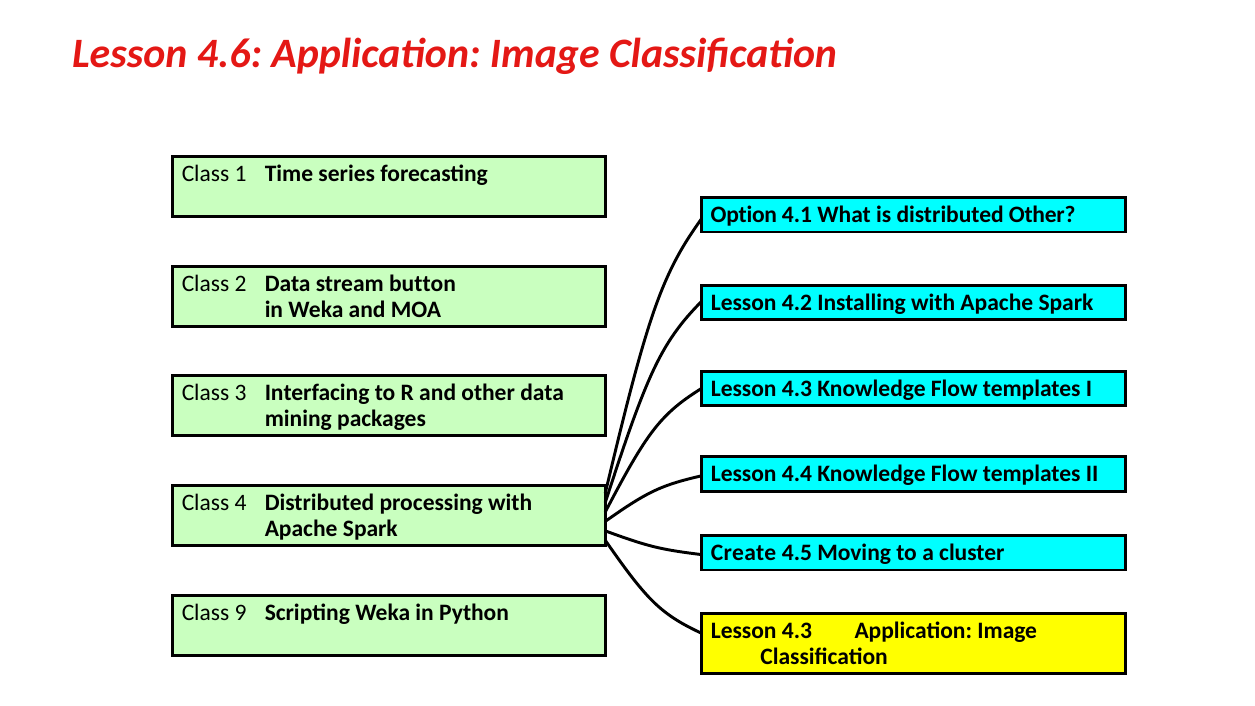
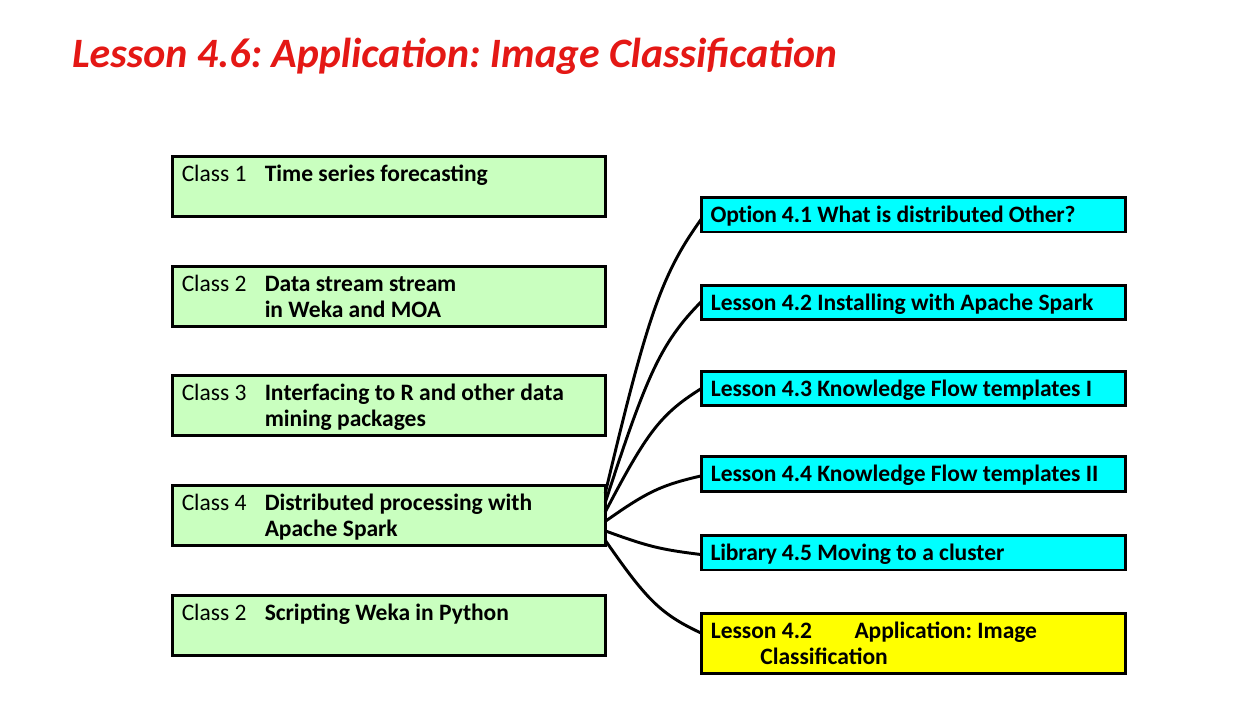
stream button: button -> stream (423, 284)
Create: Create -> Library (744, 553)
9: 9 -> 2 (241, 613)
4.3: 4.3 -> 4.2 (797, 631)
